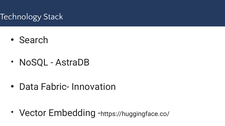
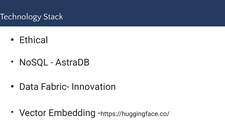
Search: Search -> Ethical (34, 40)
